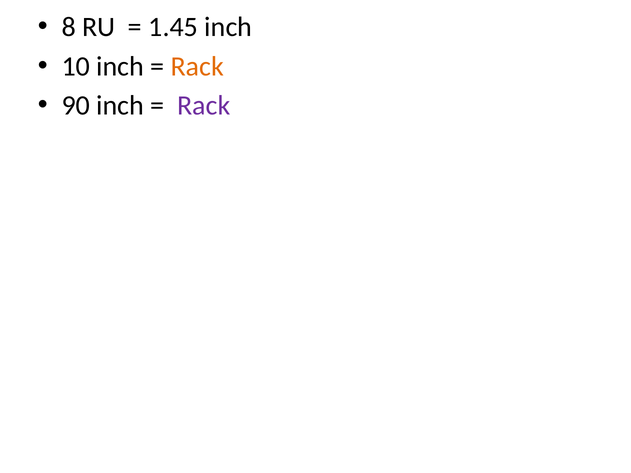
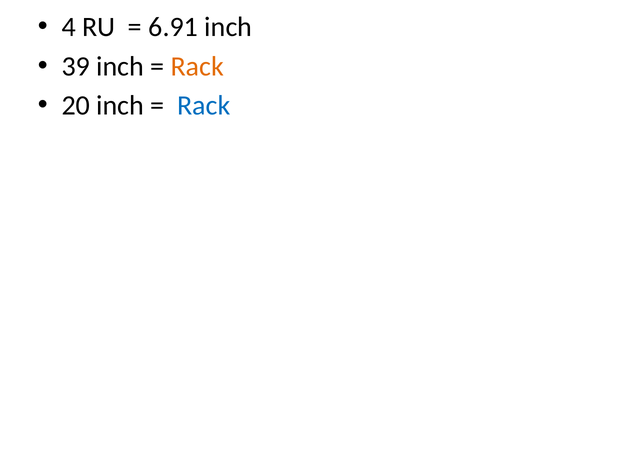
8: 8 -> 4 (69, 27)
1.45: 1.45 -> 6.91 (173, 27)
10: 10 -> 39 (76, 66)
90: 90 -> 20 (76, 106)
Rack colour: purple -> blue (204, 106)
